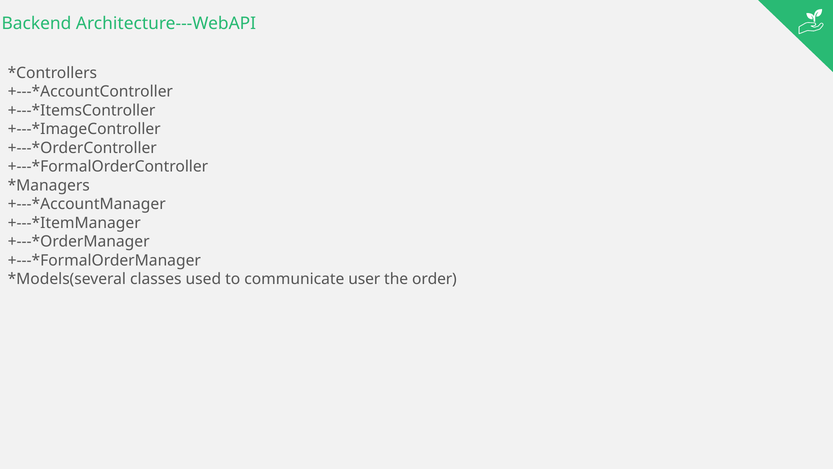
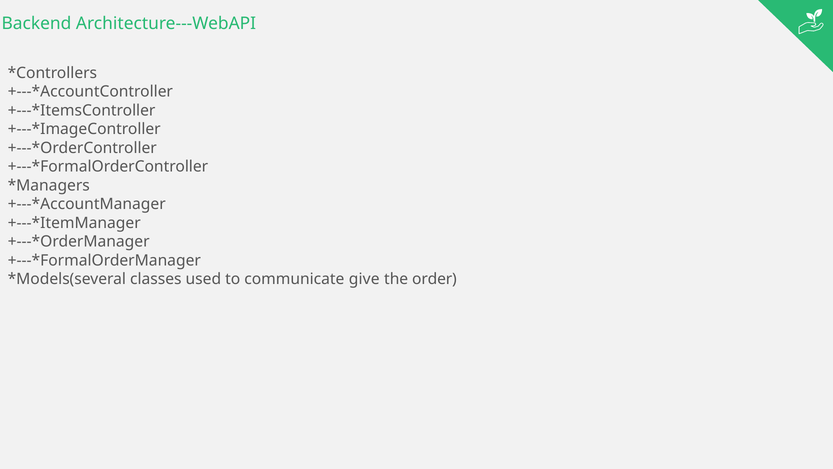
user: user -> give (364, 279)
